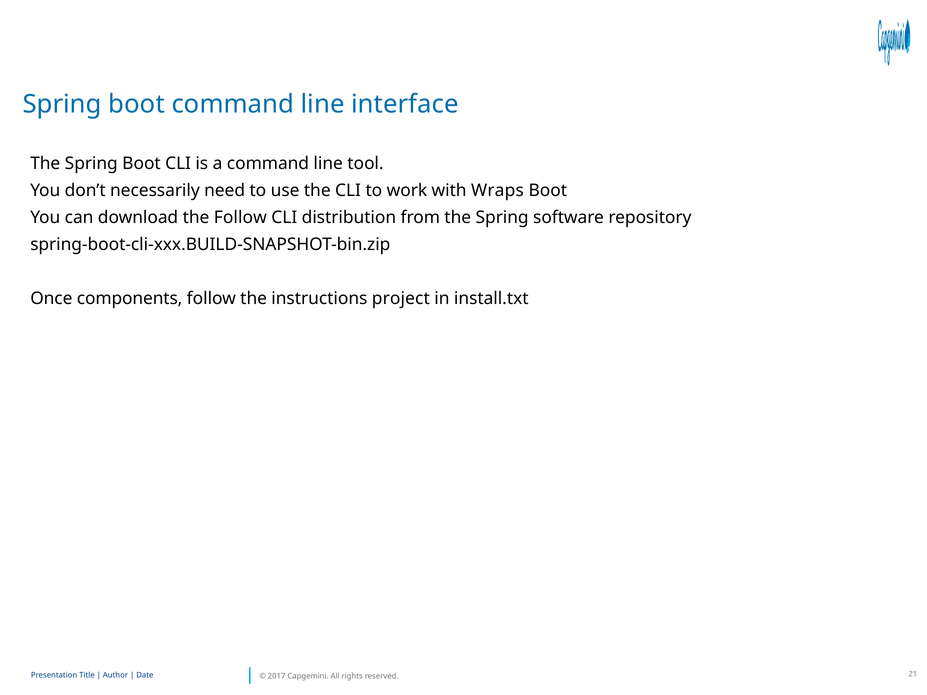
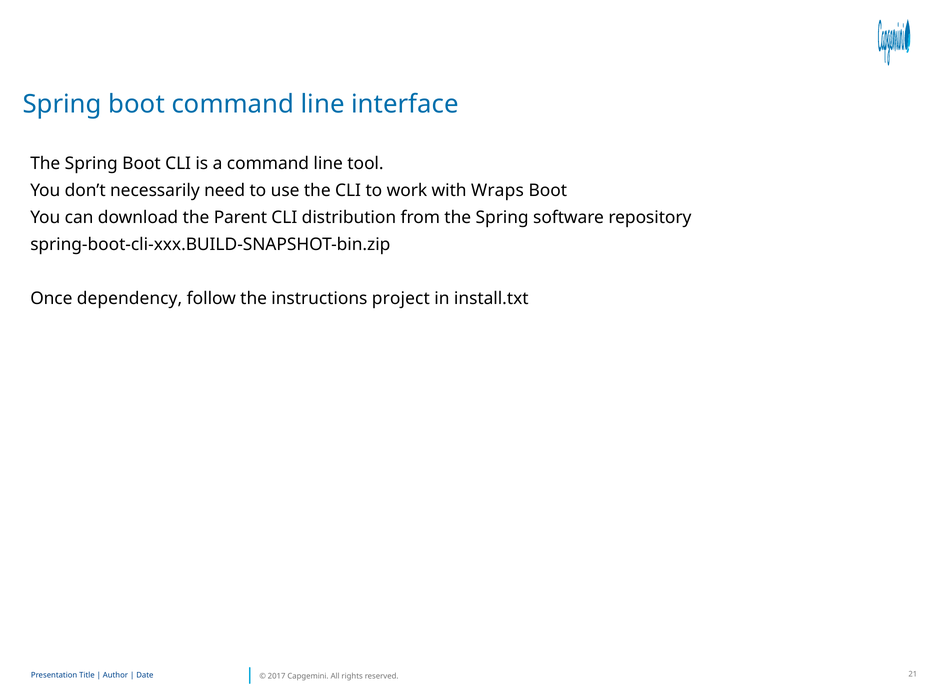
the Follow: Follow -> Parent (240, 218)
components: components -> dependency (130, 299)
